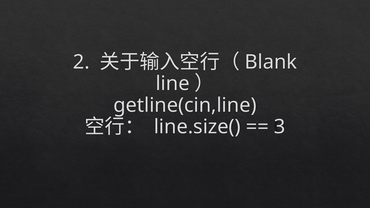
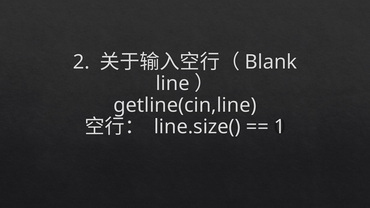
3: 3 -> 1 (280, 127)
